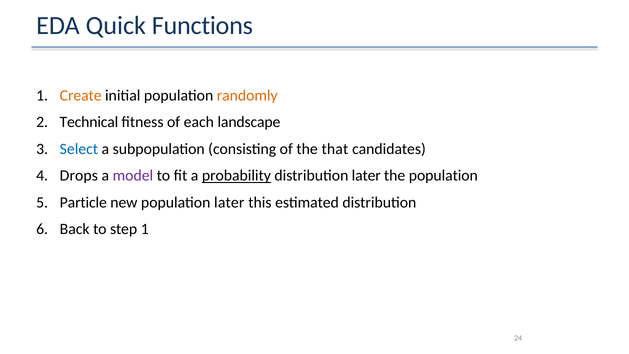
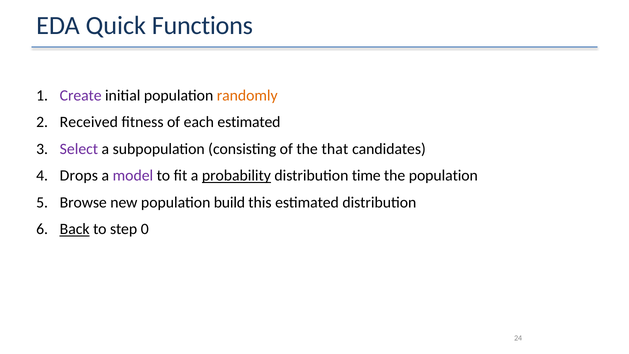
Create colour: orange -> purple (81, 95)
Technical: Technical -> Received (89, 122)
each landscape: landscape -> estimated (249, 122)
Select colour: blue -> purple (79, 149)
distribution later: later -> time (366, 176)
Particle: Particle -> Browse (83, 202)
population later: later -> build (229, 202)
Back underline: none -> present (75, 229)
step 1: 1 -> 0 (145, 229)
